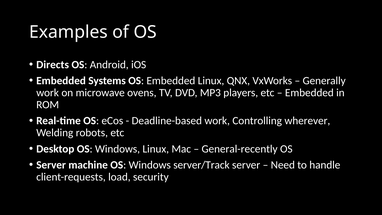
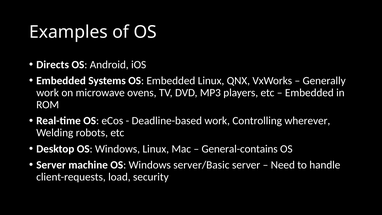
General-recently: General-recently -> General-contains (240, 149)
server/Track: server/Track -> server/Basic (201, 165)
